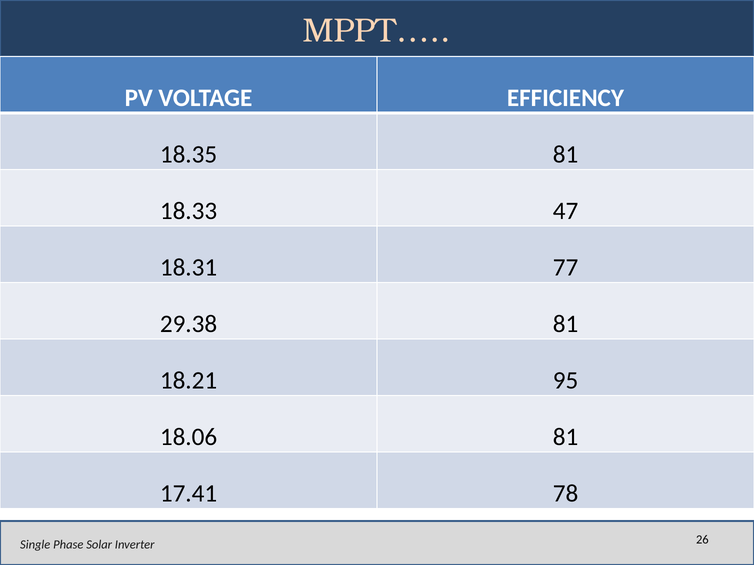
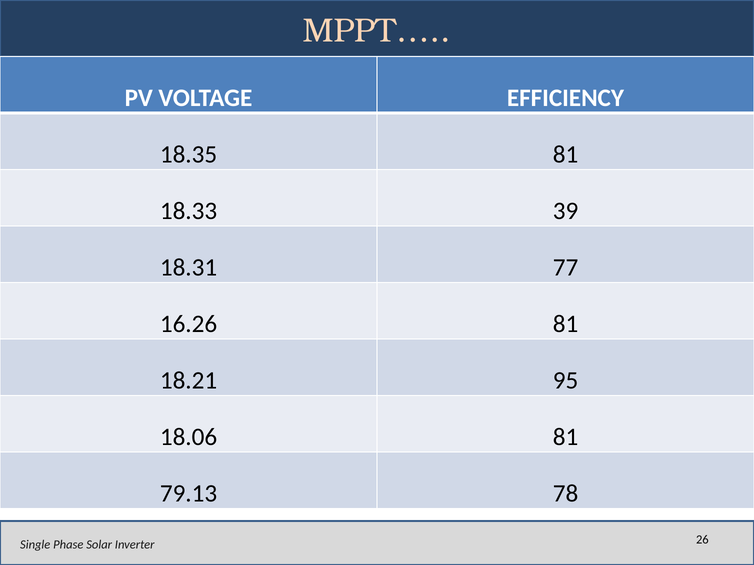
47: 47 -> 39 (566, 211)
29.38: 29.38 -> 16.26 (189, 324)
17.41: 17.41 -> 79.13 (189, 494)
